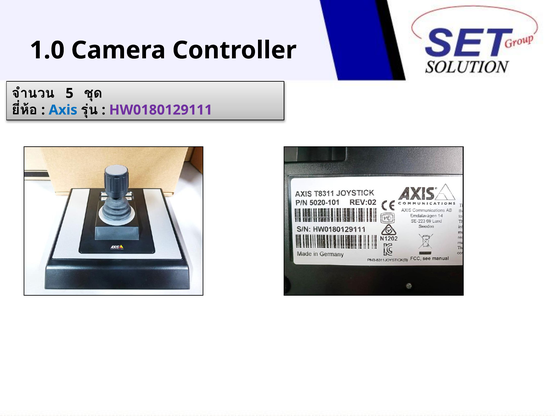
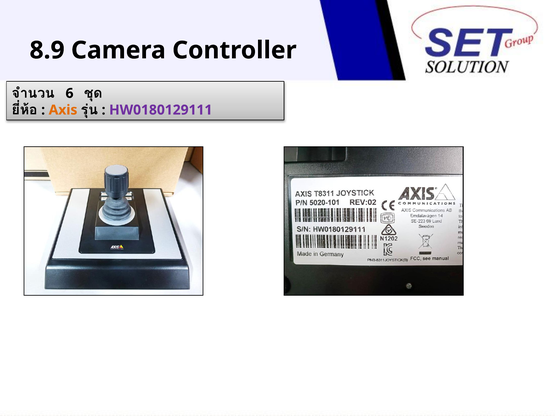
1.0: 1.0 -> 8.9 (47, 50)
5: 5 -> 6 (69, 93)
Axis colour: blue -> orange (63, 110)
